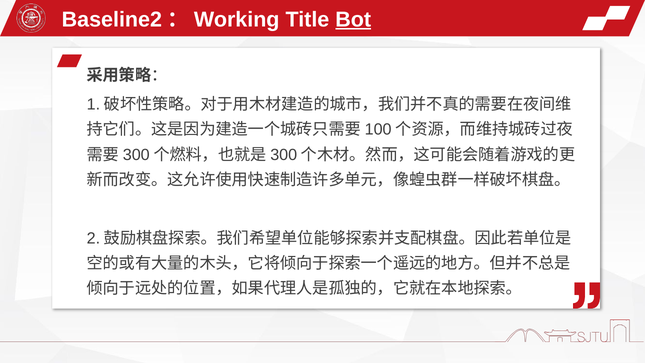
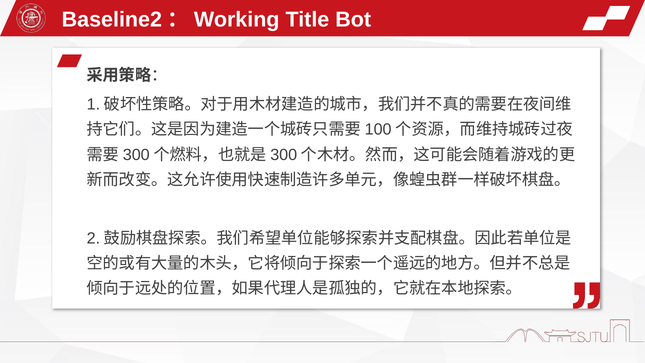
Bot underline: present -> none (353, 20)
